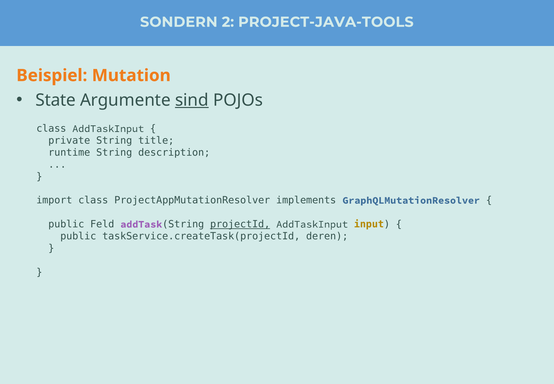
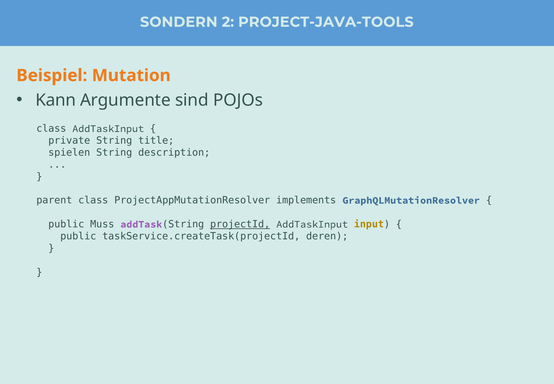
State: State -> Kann (56, 100)
sind underline: present -> none (192, 100)
runtime: runtime -> spielen (69, 152)
import: import -> parent (54, 200)
Feld: Feld -> Muss (102, 224)
